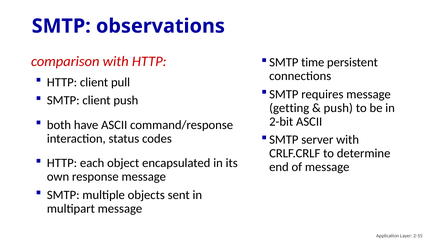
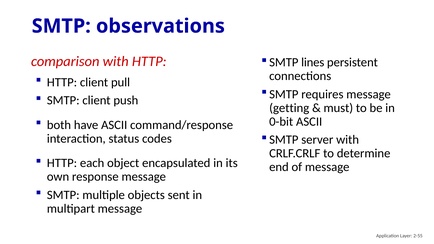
time: time -> lines (313, 62)
push: push -> must (338, 108)
2-bit: 2-bit -> 0-bit (281, 122)
